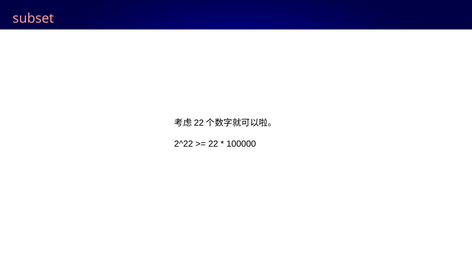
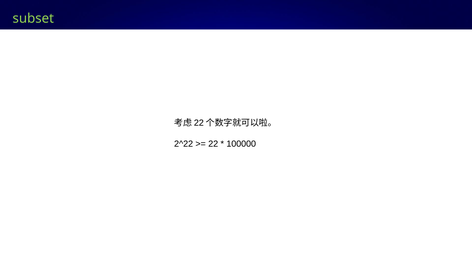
subset colour: pink -> light green (33, 18)
